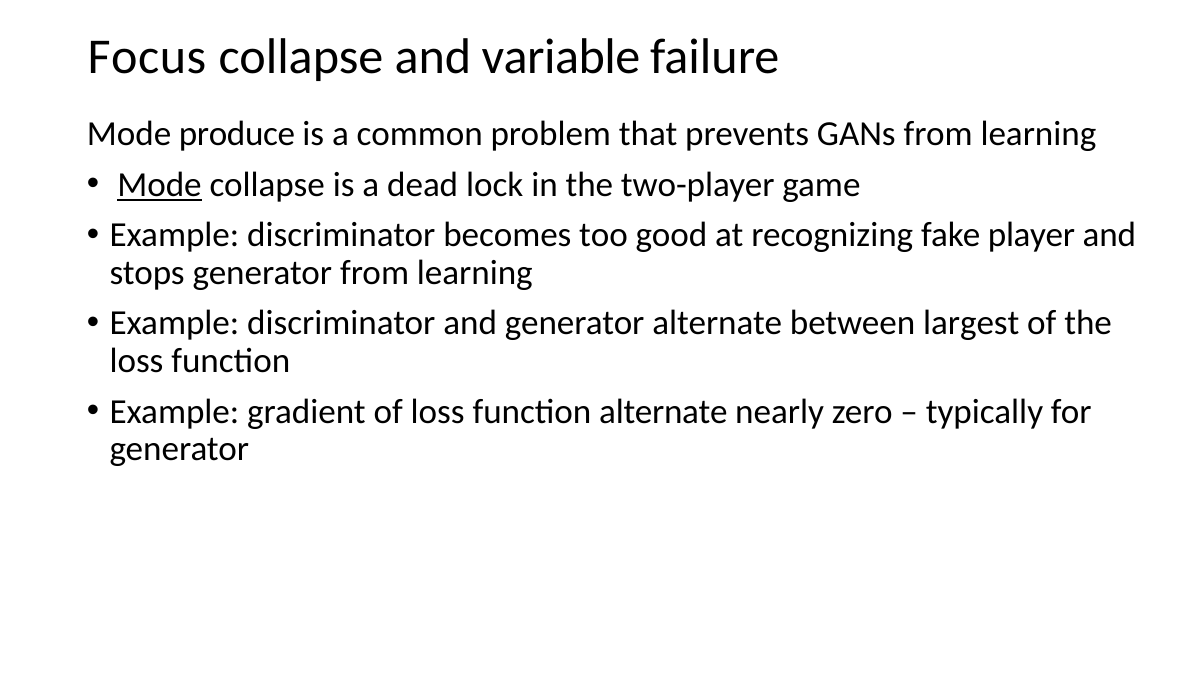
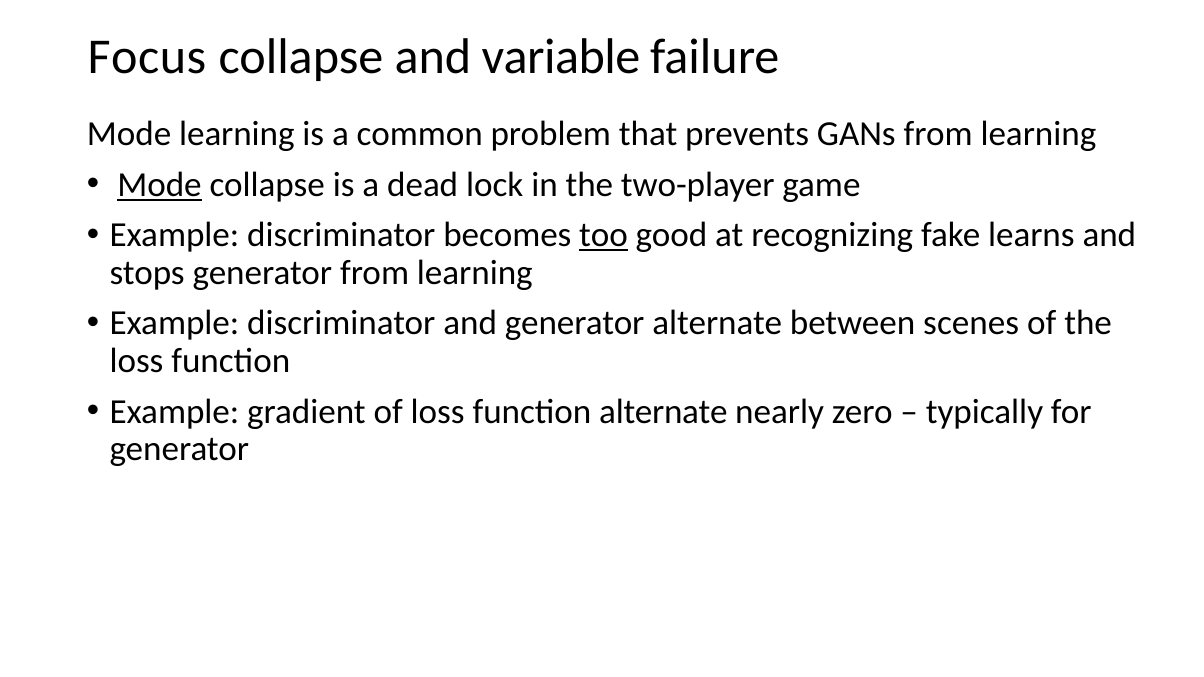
Mode produce: produce -> learning (237, 134)
too underline: none -> present (604, 235)
player: player -> learns (1031, 235)
largest: largest -> scenes (971, 323)
